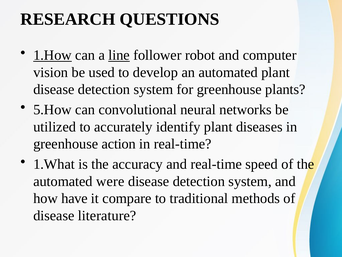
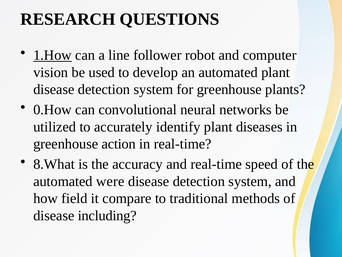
line underline: present -> none (119, 55)
5.How: 5.How -> 0.How (52, 110)
1.What: 1.What -> 8.What (54, 164)
have: have -> field (74, 198)
literature: literature -> including (107, 215)
